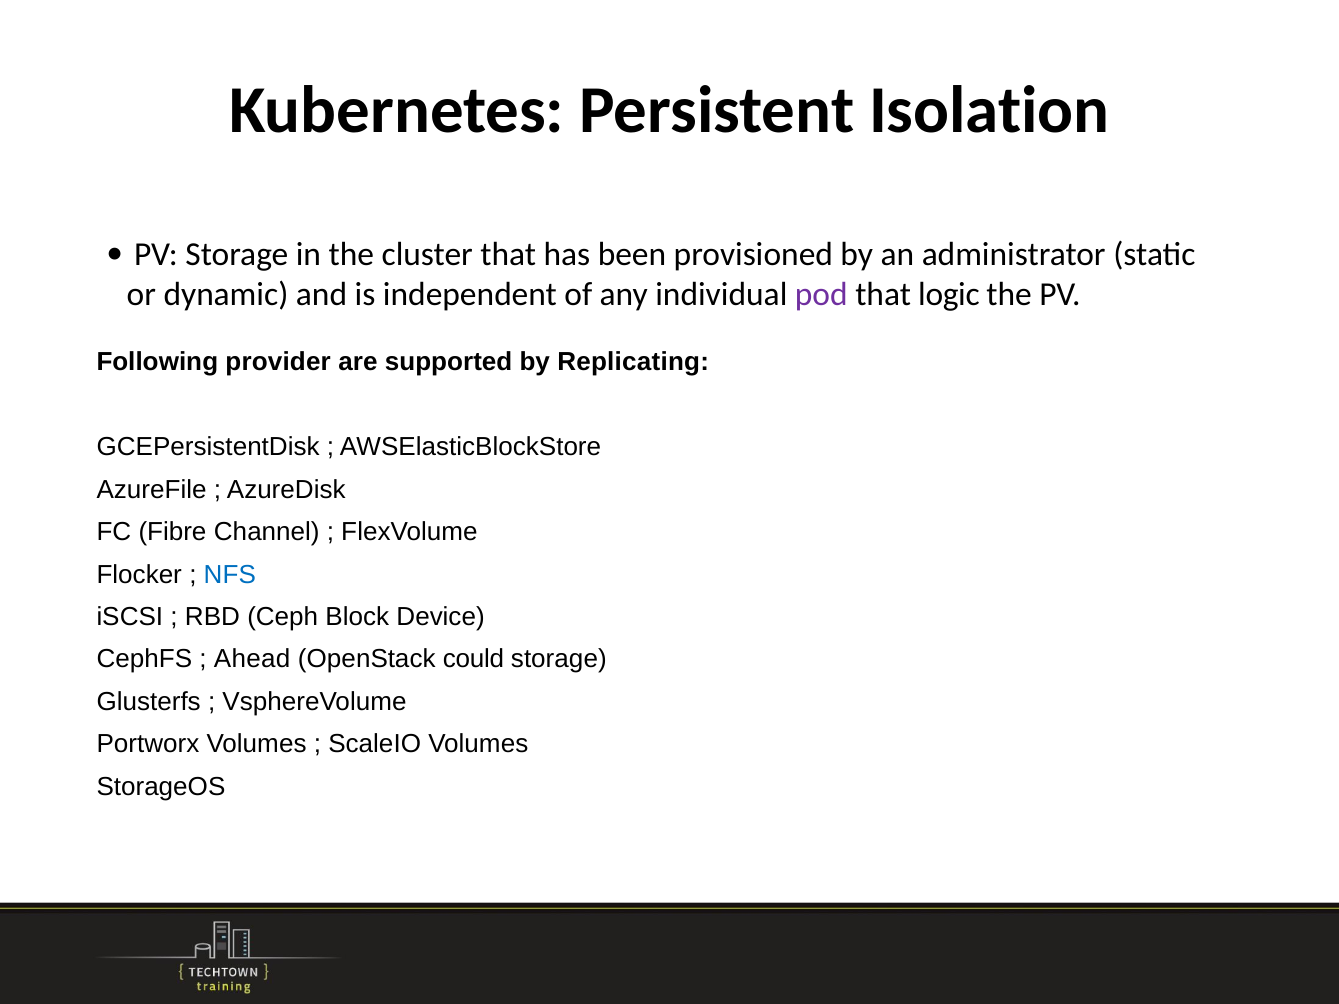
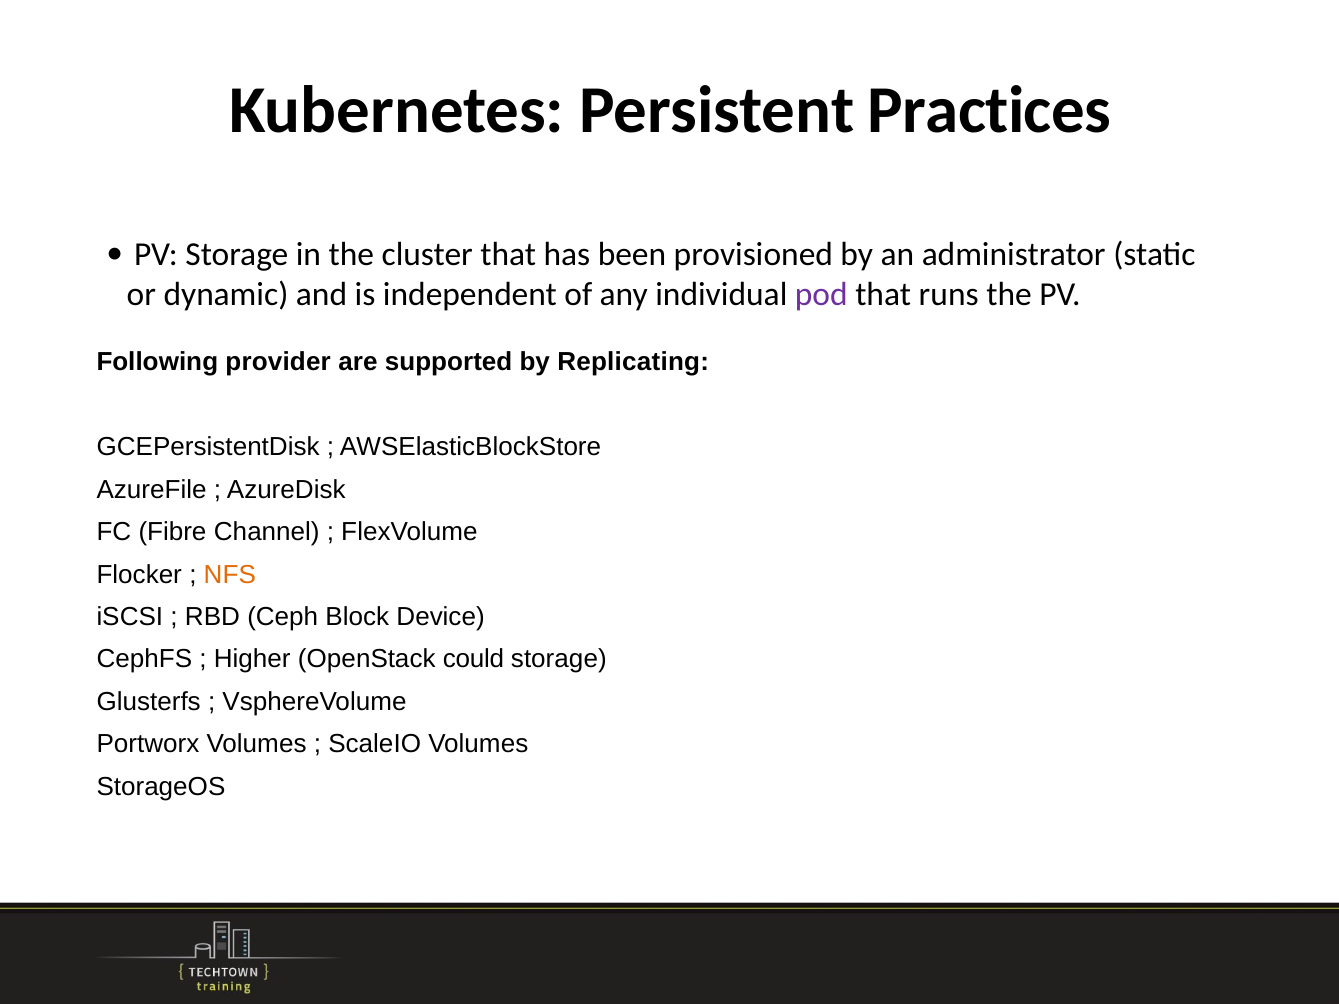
Isolation: Isolation -> Practices (989, 111)
logic: logic -> runs (949, 295)
NFS colour: blue -> orange (230, 575)
Ahead: Ahead -> Higher (252, 659)
